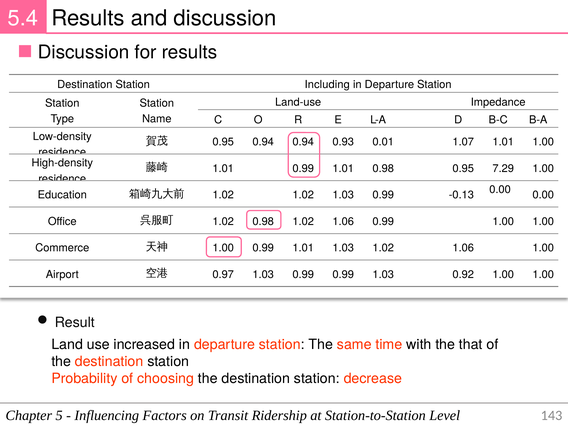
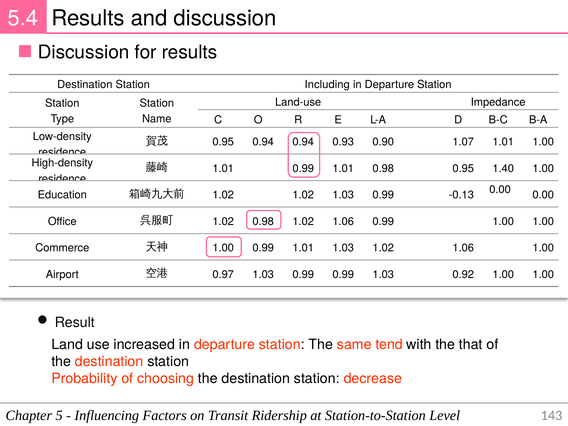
0.01: 0.01 -> 0.90 (383, 142)
7.29: 7.29 -> 1.40 (503, 168)
time: time -> tend (389, 344)
